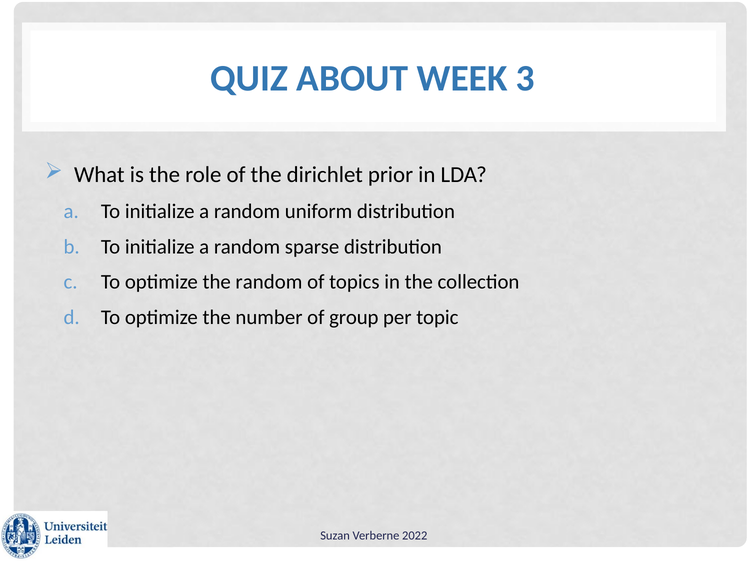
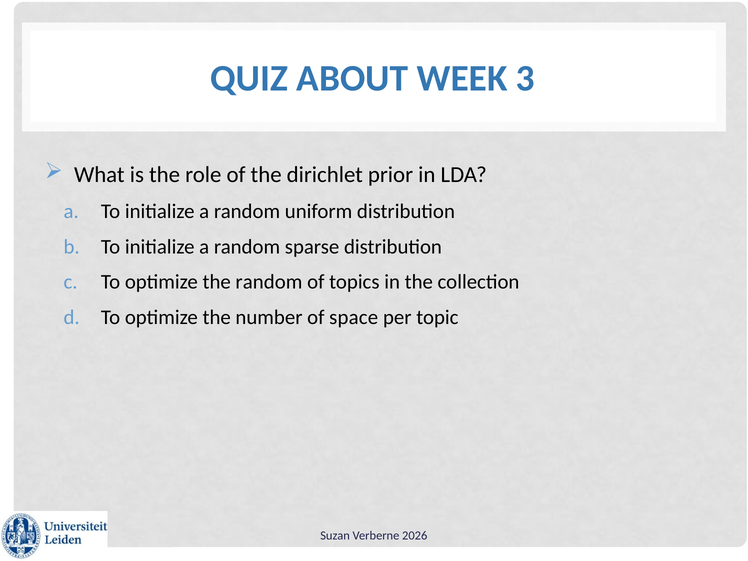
group: group -> space (354, 317)
2022: 2022 -> 2026 (415, 536)
